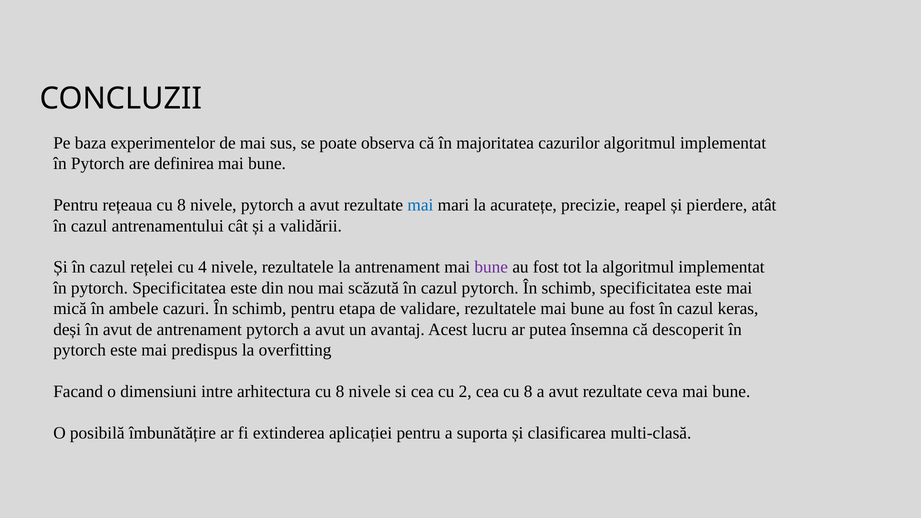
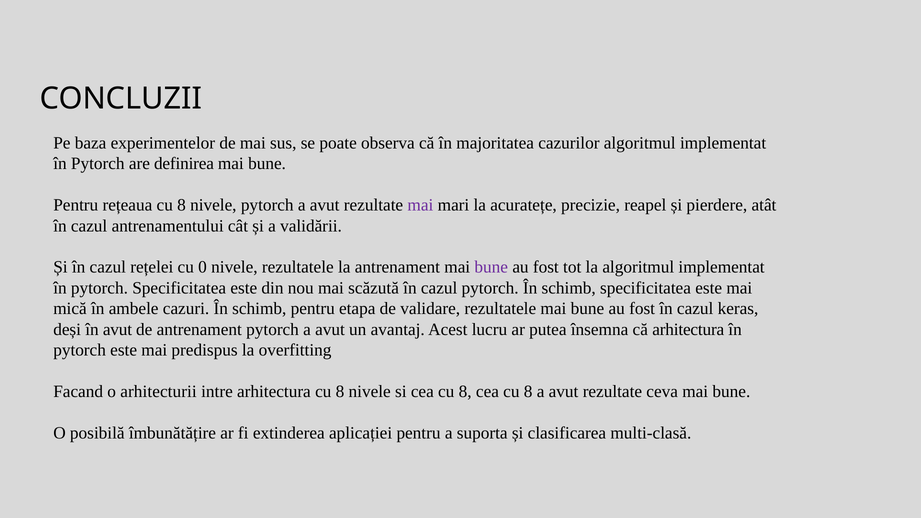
mai colour: blue -> purple (420, 205)
4: 4 -> 0 (203, 267)
că descoperit: descoperit -> arhitectura (688, 329)
dimensiuni: dimensiuni -> arhitecturii (159, 392)
si cea cu 2: 2 -> 8 (465, 392)
